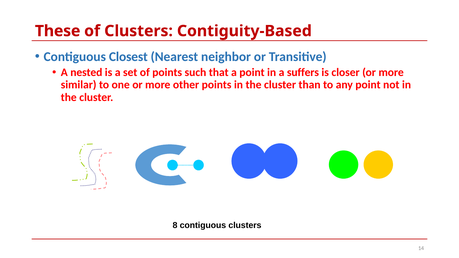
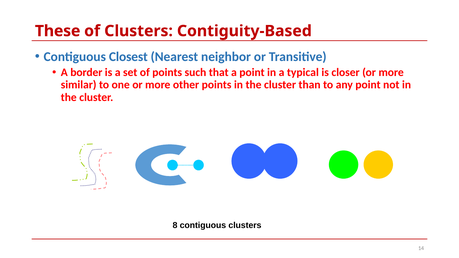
nested: nested -> border (86, 73)
suffers: suffers -> typical (303, 73)
